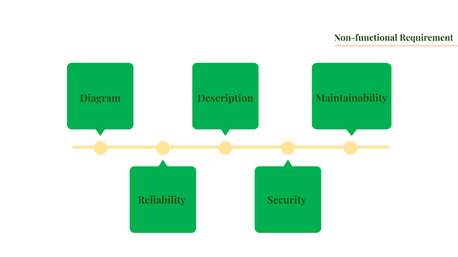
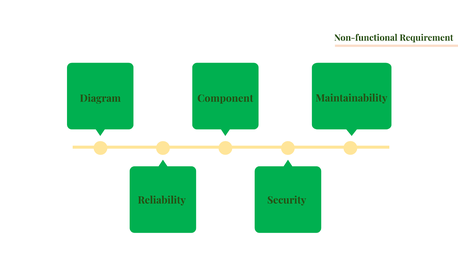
Description: Description -> Component (225, 99)
